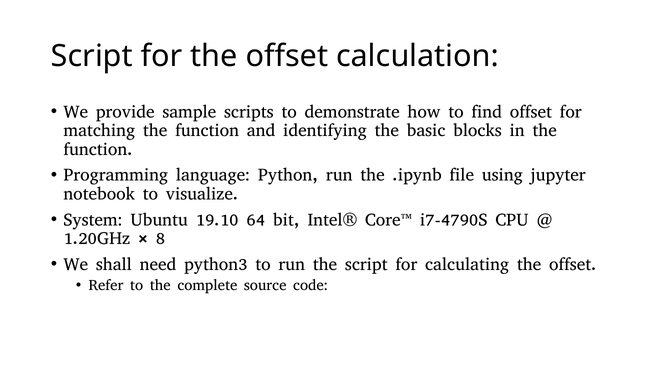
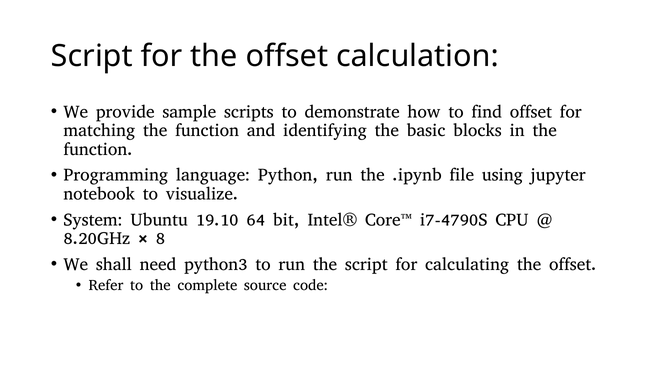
1.20GHz: 1.20GHz -> 8.20GHz (97, 238)
